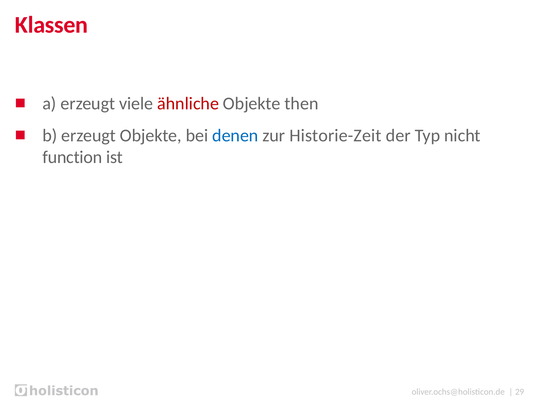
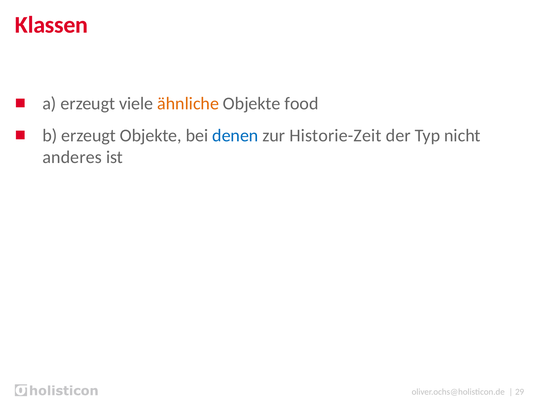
ähnliche colour: red -> orange (188, 104)
then: then -> food (301, 104)
function: function -> anderes (72, 157)
